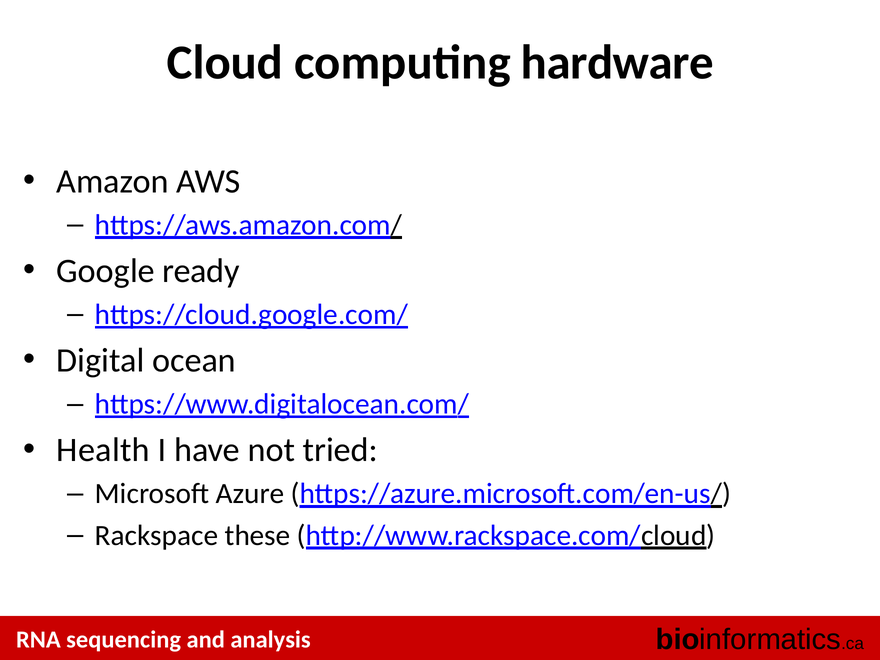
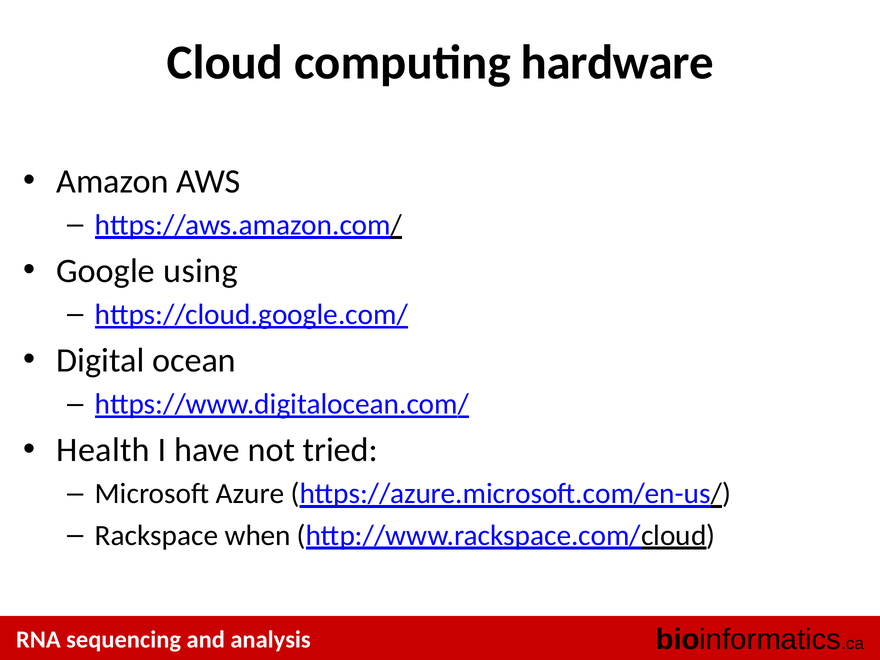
ready: ready -> using (201, 271)
these: these -> when (258, 535)
